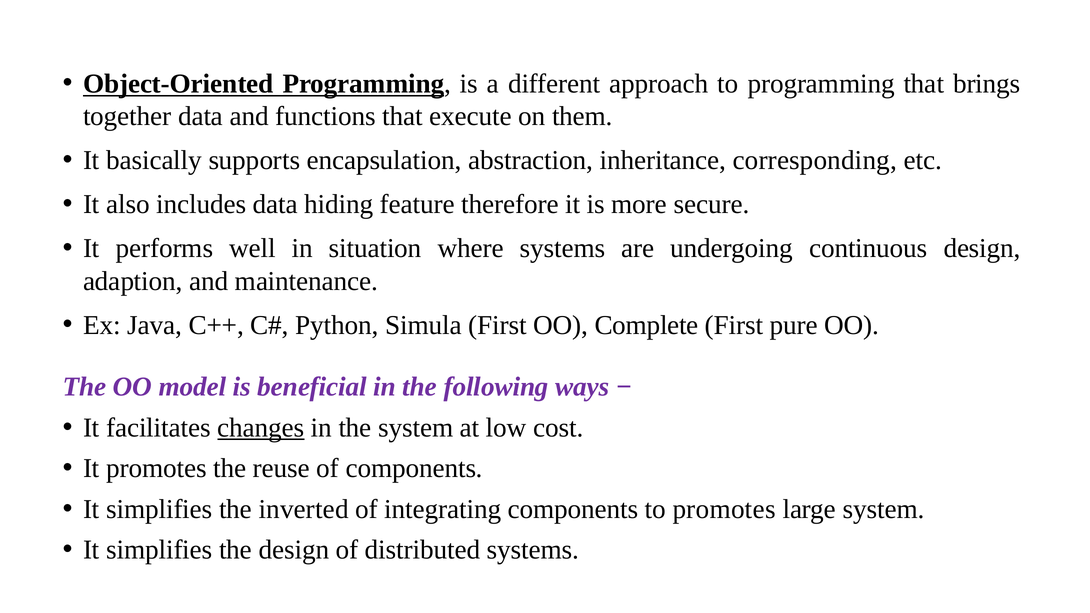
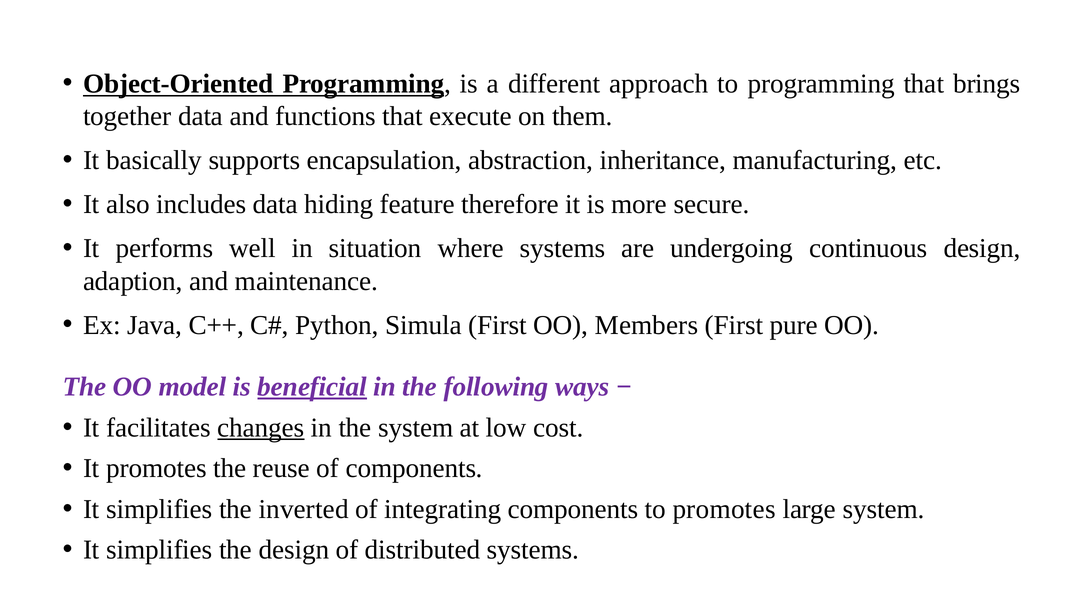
corresponding: corresponding -> manufacturing (815, 160)
Complete: Complete -> Members (646, 325)
beneficial underline: none -> present (312, 387)
